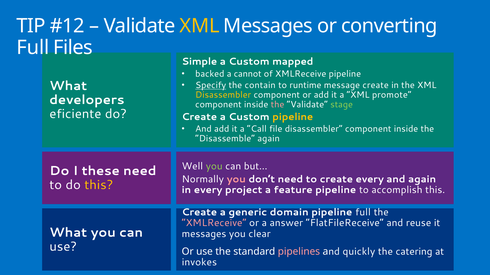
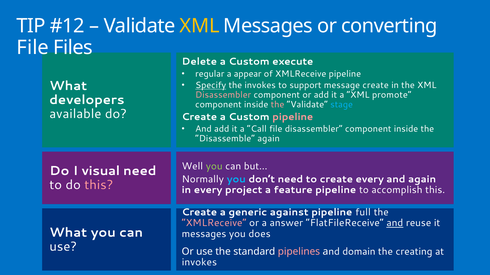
Full: Full -> File (33, 48)
Simple: Simple -> Delete (199, 62)
mapped: mapped -> execute (293, 62)
backed: backed -> regular (210, 74)
cannot: cannot -> appear (248, 74)
the contain: contain -> invokes (260, 85)
runtime: runtime -> support (305, 85)
Disassembler colour: yellow -> pink (223, 95)
stage colour: light green -> light blue (342, 105)
eficiente: eficiente -> available (75, 114)
pipeline colour: yellow -> pink (293, 117)
these: these -> visual (101, 171)
you colour: pink -> light blue (236, 179)
this colour: yellow -> pink (99, 185)
domain: domain -> against (289, 213)
and underline: none -> present (395, 223)
clear: clear -> does (260, 234)
quickly: quickly -> domain (359, 252)
catering: catering -> creating (414, 252)
